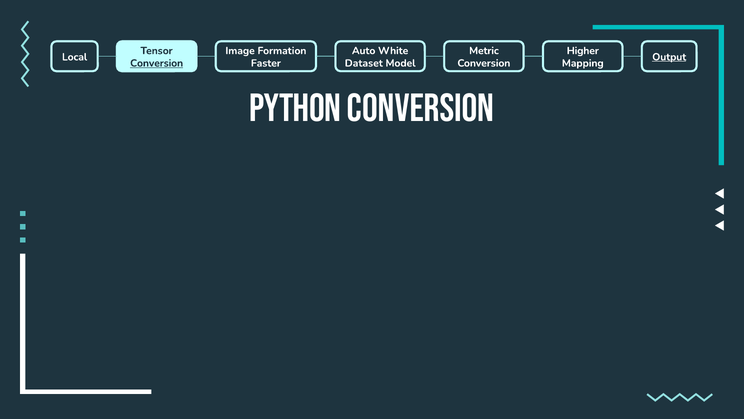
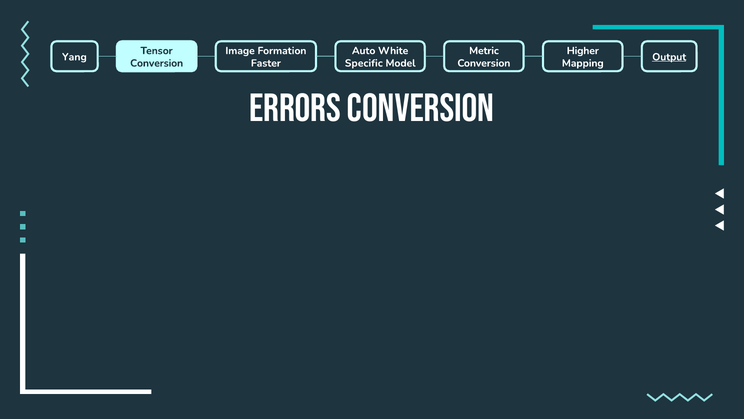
Local: Local -> Yang (74, 57)
Conversion underline: present -> none (157, 63)
Dataset: Dataset -> Specific (364, 63)
Python: Python -> Errors (295, 108)
